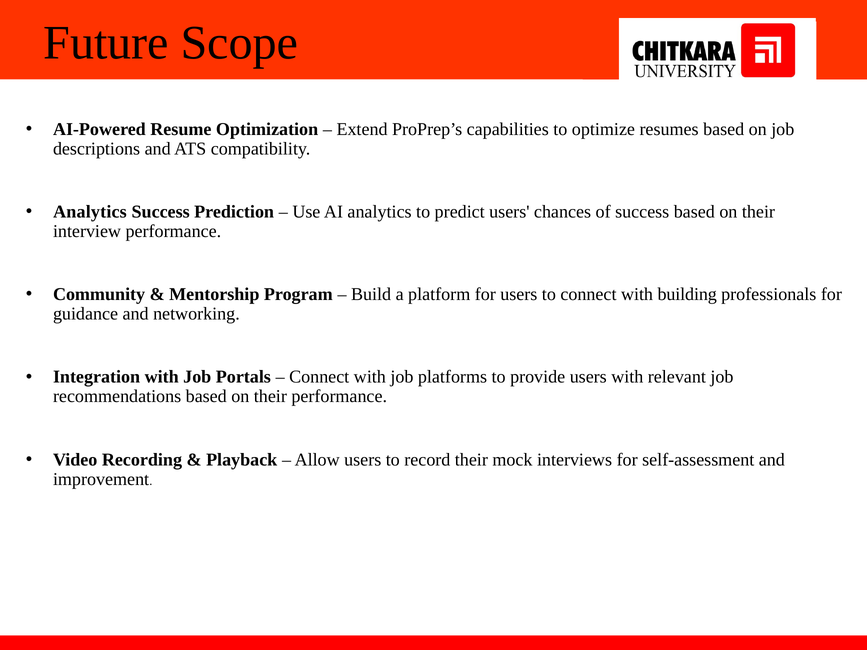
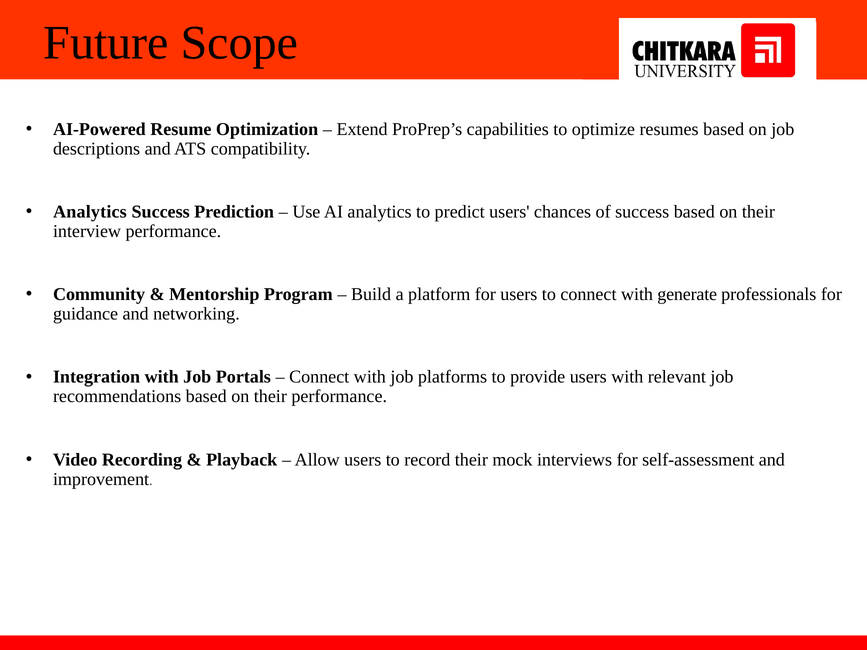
building: building -> generate (687, 294)
